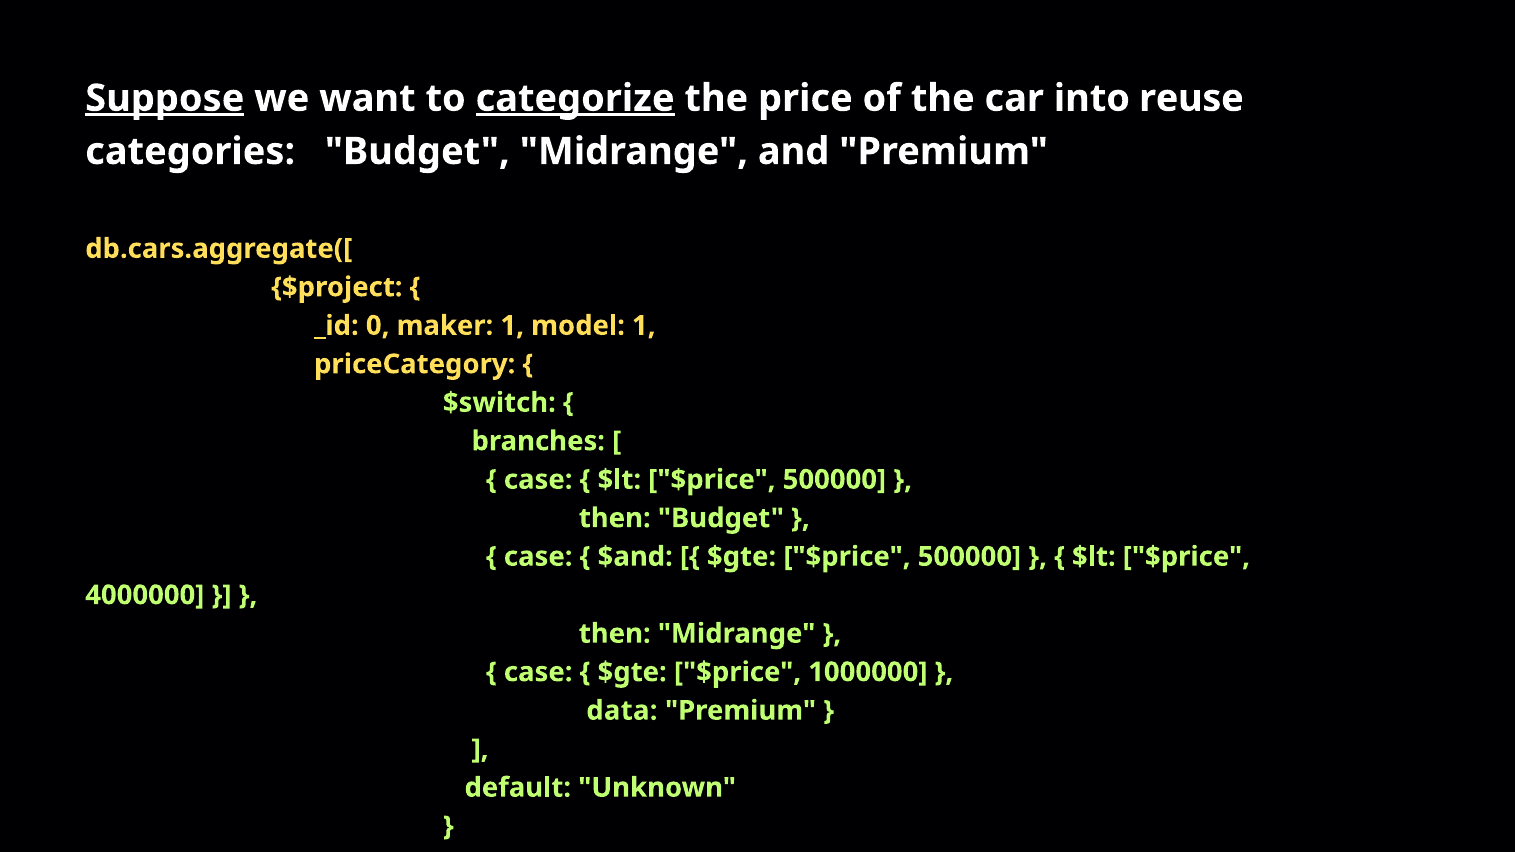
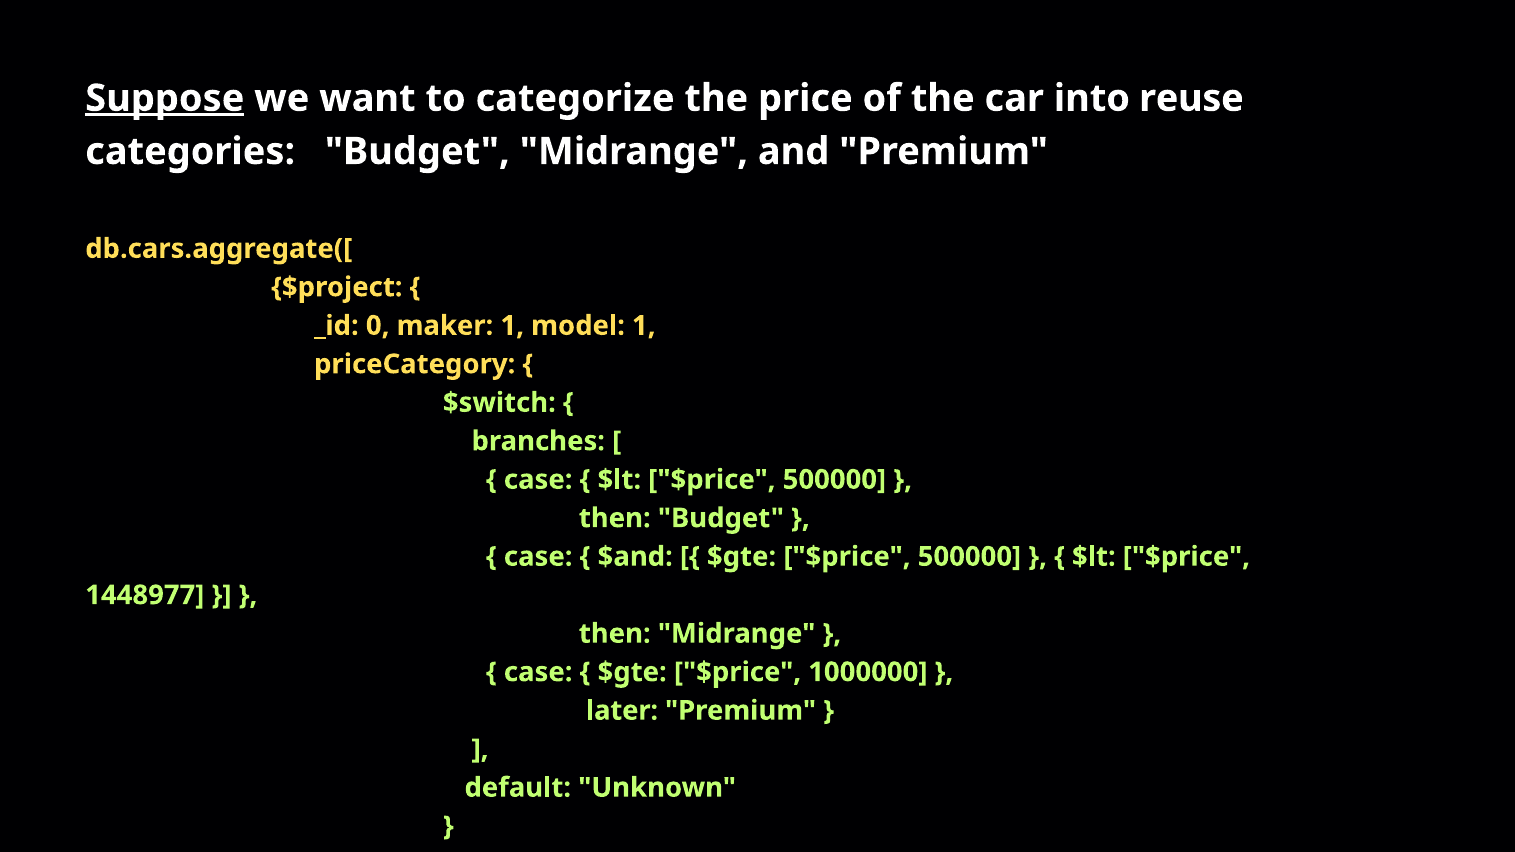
categorize underline: present -> none (575, 98)
4000000: 4000000 -> 1448977 (145, 595)
data: data -> later (622, 711)
